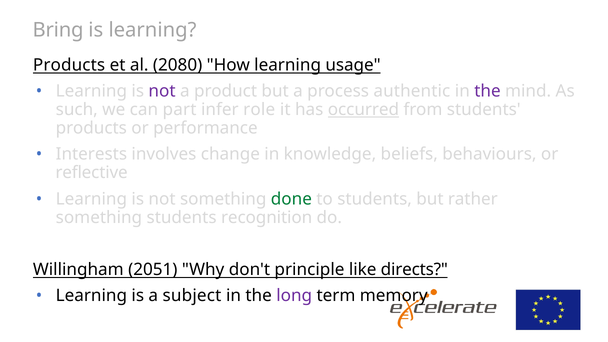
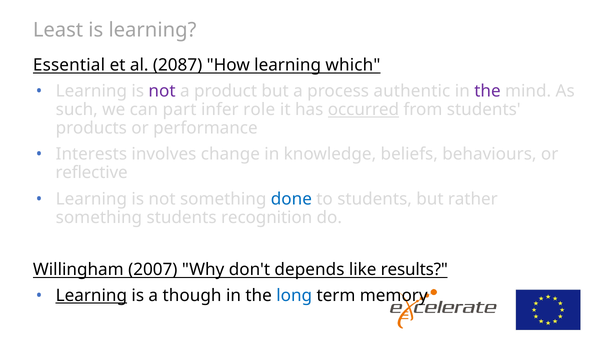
Bring: Bring -> Least (58, 30)
Products: Products -> Essential (69, 65)
2080: 2080 -> 2087 (178, 65)
usage: usage -> which (353, 65)
done colour: green -> blue (291, 199)
2051: 2051 -> 2007 (153, 270)
principle: principle -> depends (309, 270)
directs: directs -> results (414, 270)
Learning underline: none -> present (91, 296)
subject: subject -> though (192, 296)
long colour: purple -> blue (294, 296)
